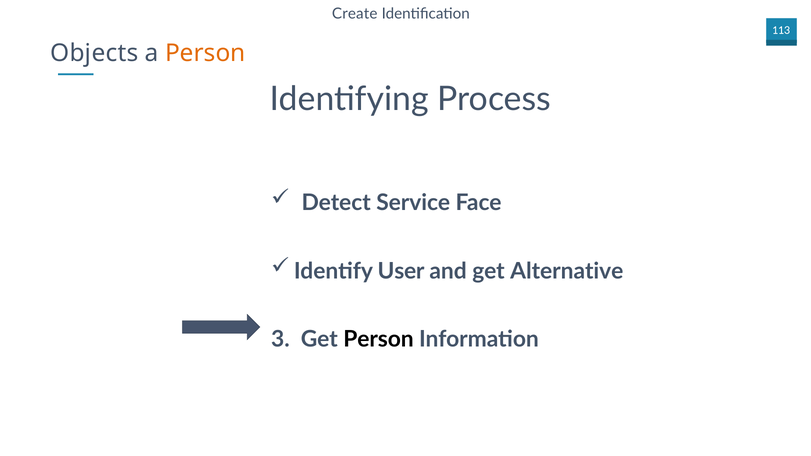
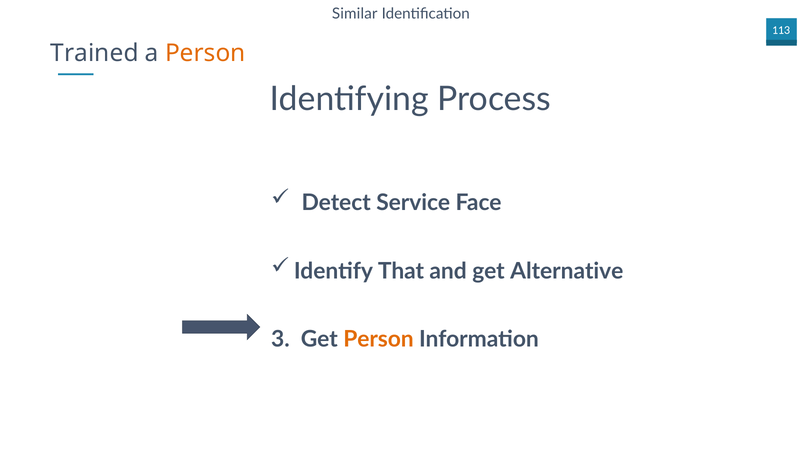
Create: Create -> Similar (355, 14)
Objects: Objects -> Trained (94, 53)
User: User -> That (401, 271)
Person colour: black -> orange (378, 340)
